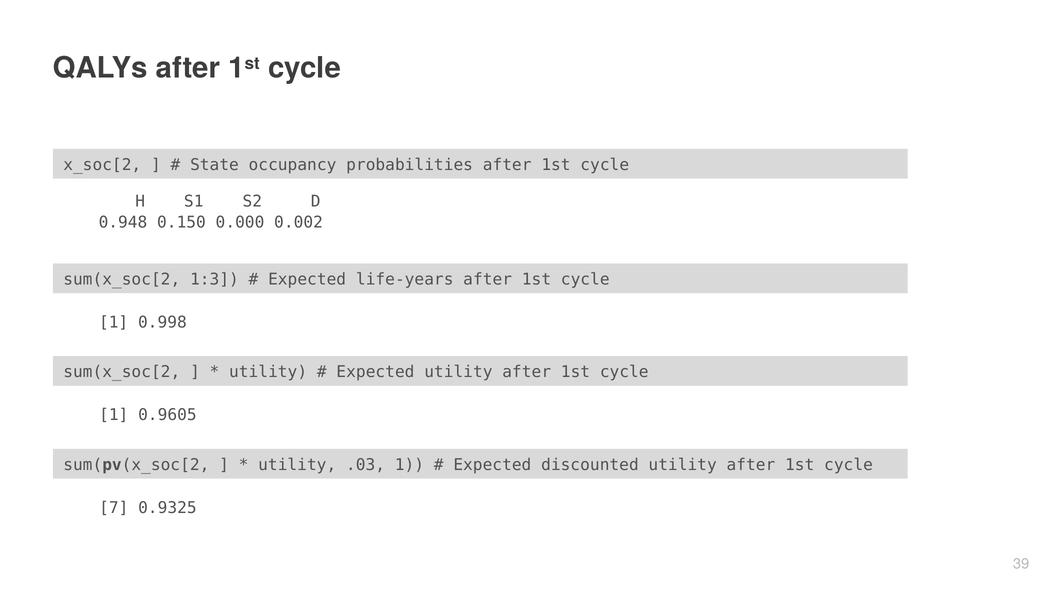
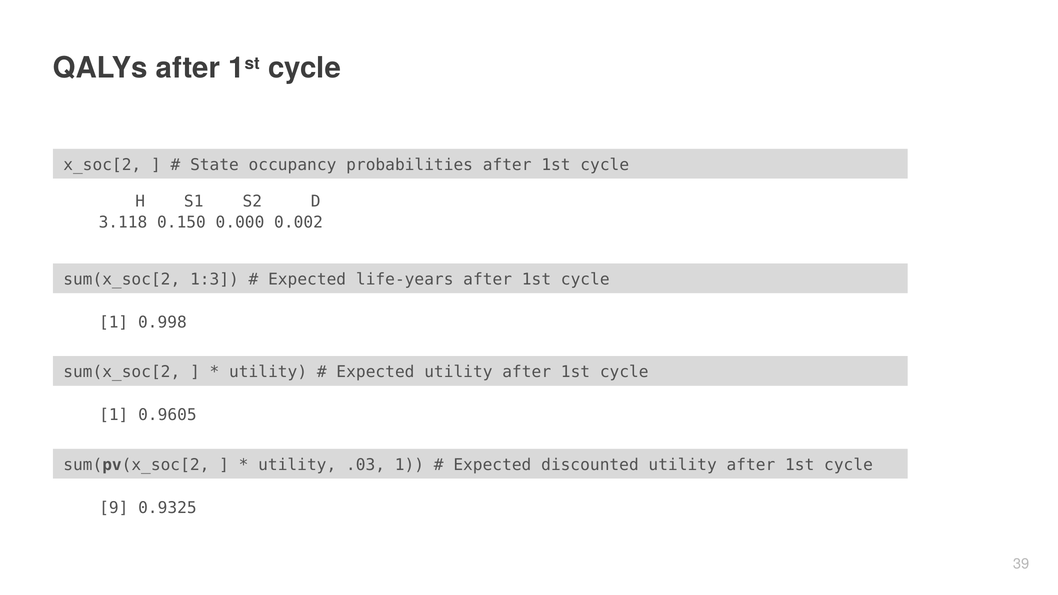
0.948: 0.948 -> 3.118 (123, 223)
7: 7 -> 9 (114, 508)
